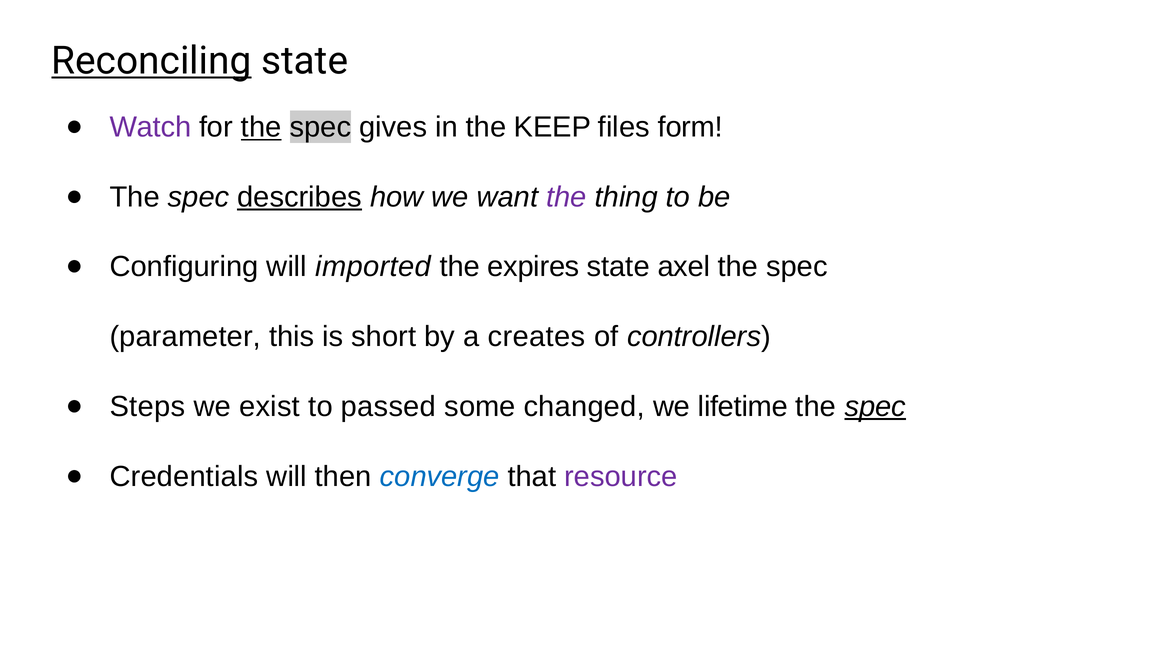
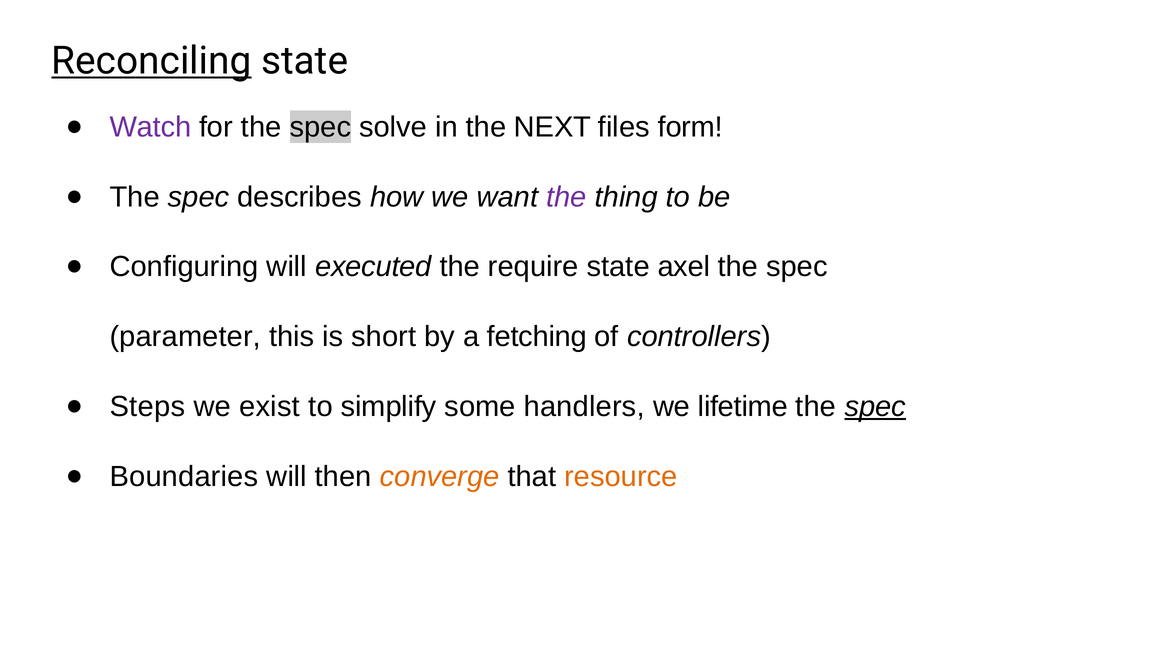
the underline: present -> none (261, 127)
gives: gives -> solve (393, 127)
KEEP: KEEP -> NEXT (553, 127)
describes underline: present -> none (299, 197)
imported: imported -> executed (373, 267)
expires: expires -> require (533, 267)
creates: creates -> fetching (537, 337)
passed: passed -> simplify (389, 407)
changed: changed -> handlers (584, 407)
Credentials: Credentials -> Boundaries (184, 477)
converge colour: blue -> orange (440, 477)
resource colour: purple -> orange (621, 477)
